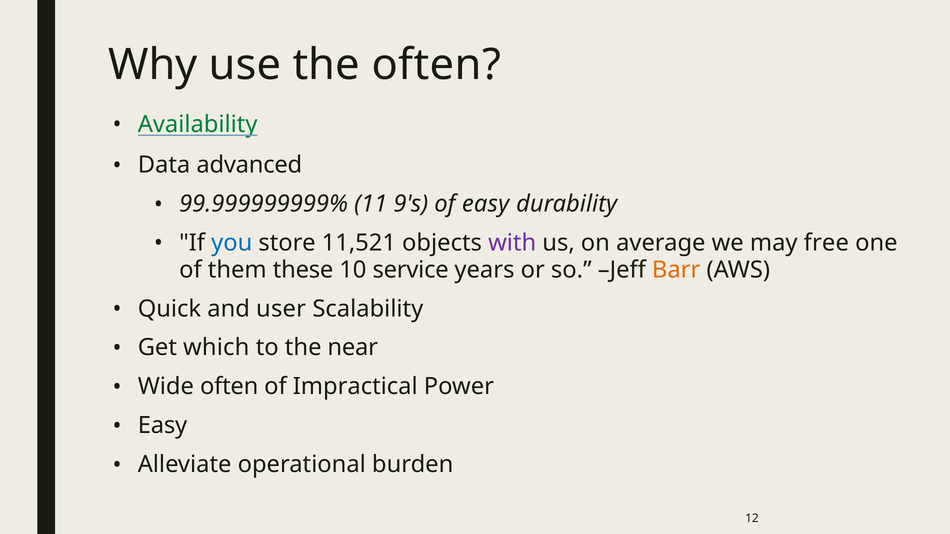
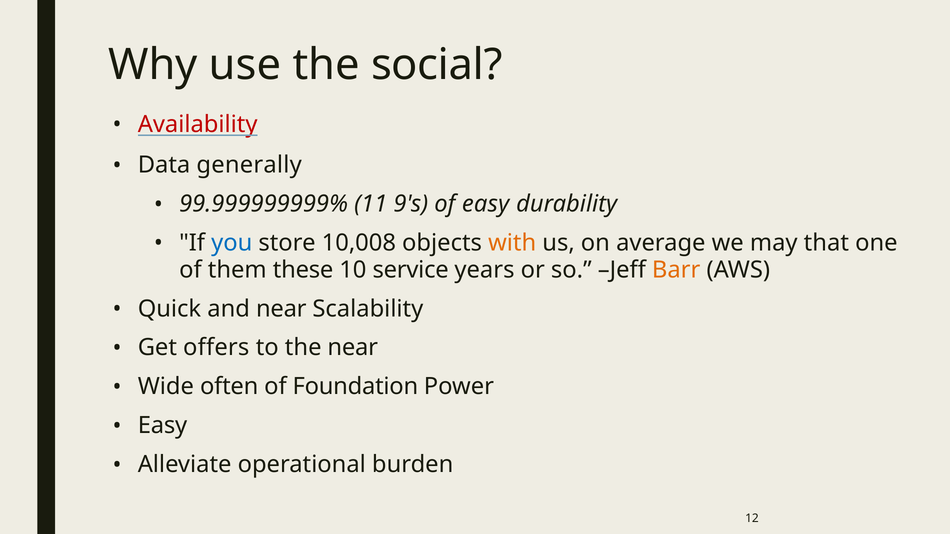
the often: often -> social (437, 65)
Availability colour: green -> red (198, 124)
advanced: advanced -> generally (249, 165)
11,521: 11,521 -> 10,008 (359, 243)
with colour: purple -> orange (512, 243)
free: free -> that (826, 243)
and user: user -> near (281, 309)
which: which -> offers (216, 348)
Impractical: Impractical -> Foundation (355, 387)
